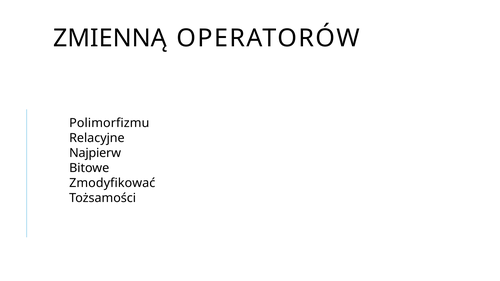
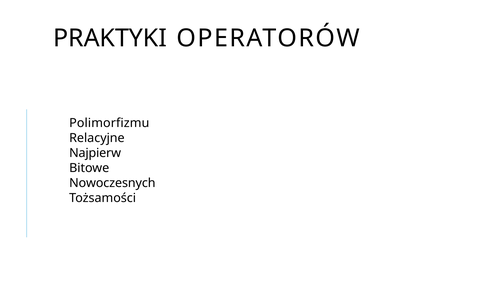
ZMIENNĄ: ZMIENNĄ -> PRAKTYKI (110, 38)
Zmodyfikować: Zmodyfikować -> Nowoczesnych (112, 183)
